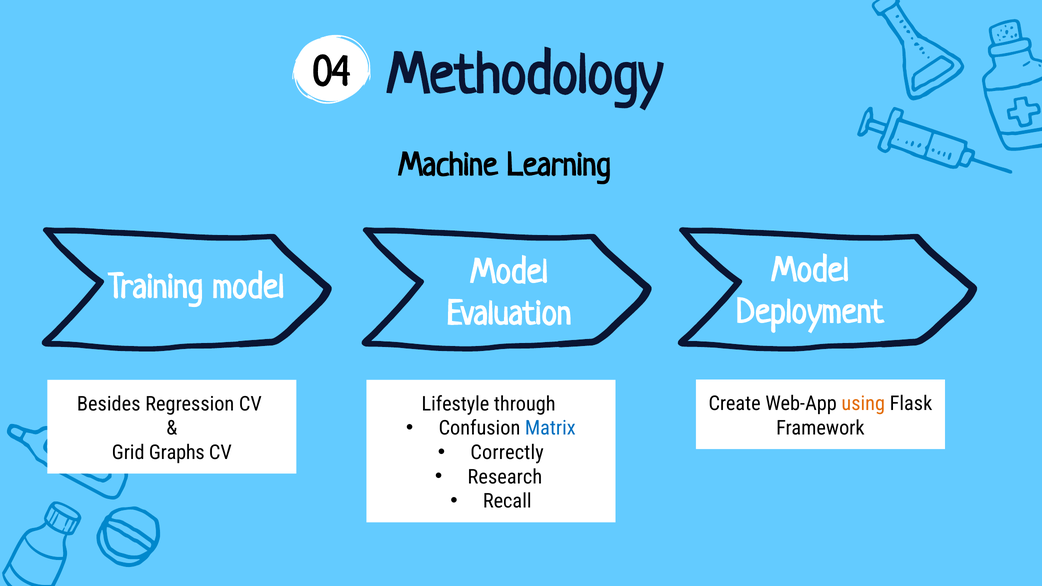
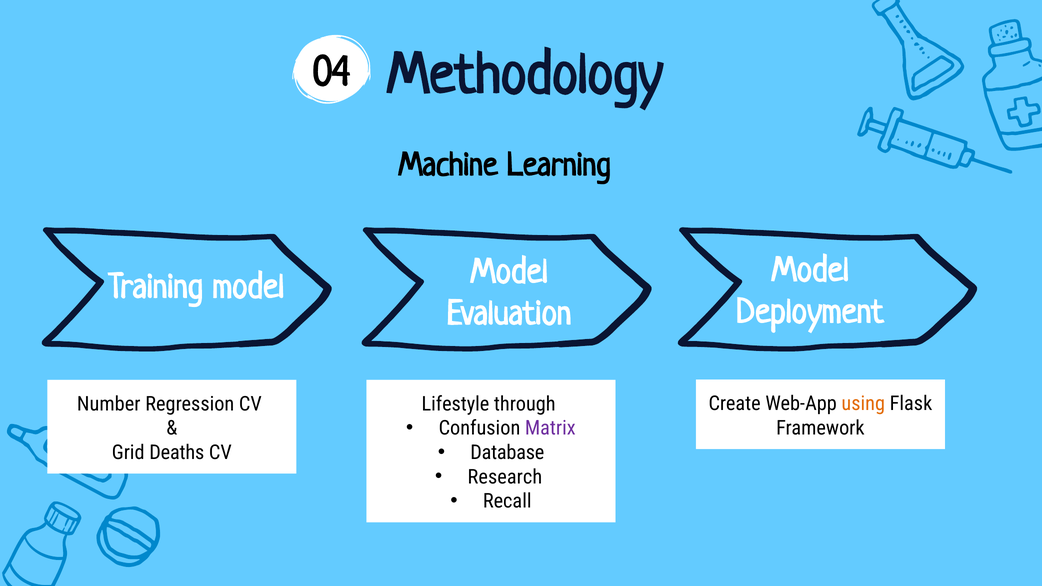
Besides: Besides -> Number (109, 404)
Matrix colour: blue -> purple (550, 428)
Correctly: Correctly -> Database (507, 453)
Graphs: Graphs -> Deaths (177, 453)
